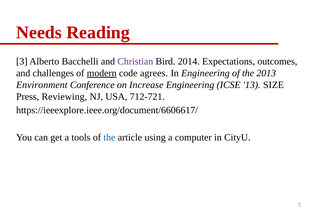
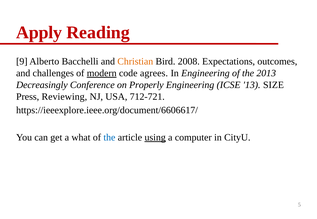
Needs: Needs -> Apply (39, 33)
3: 3 -> 9 (22, 62)
Christian colour: purple -> orange (135, 62)
2014: 2014 -> 2008 (189, 62)
Environment: Environment -> Decreasingly (42, 85)
Increase: Increase -> Properly (146, 85)
tools: tools -> what (81, 138)
using underline: none -> present (155, 138)
